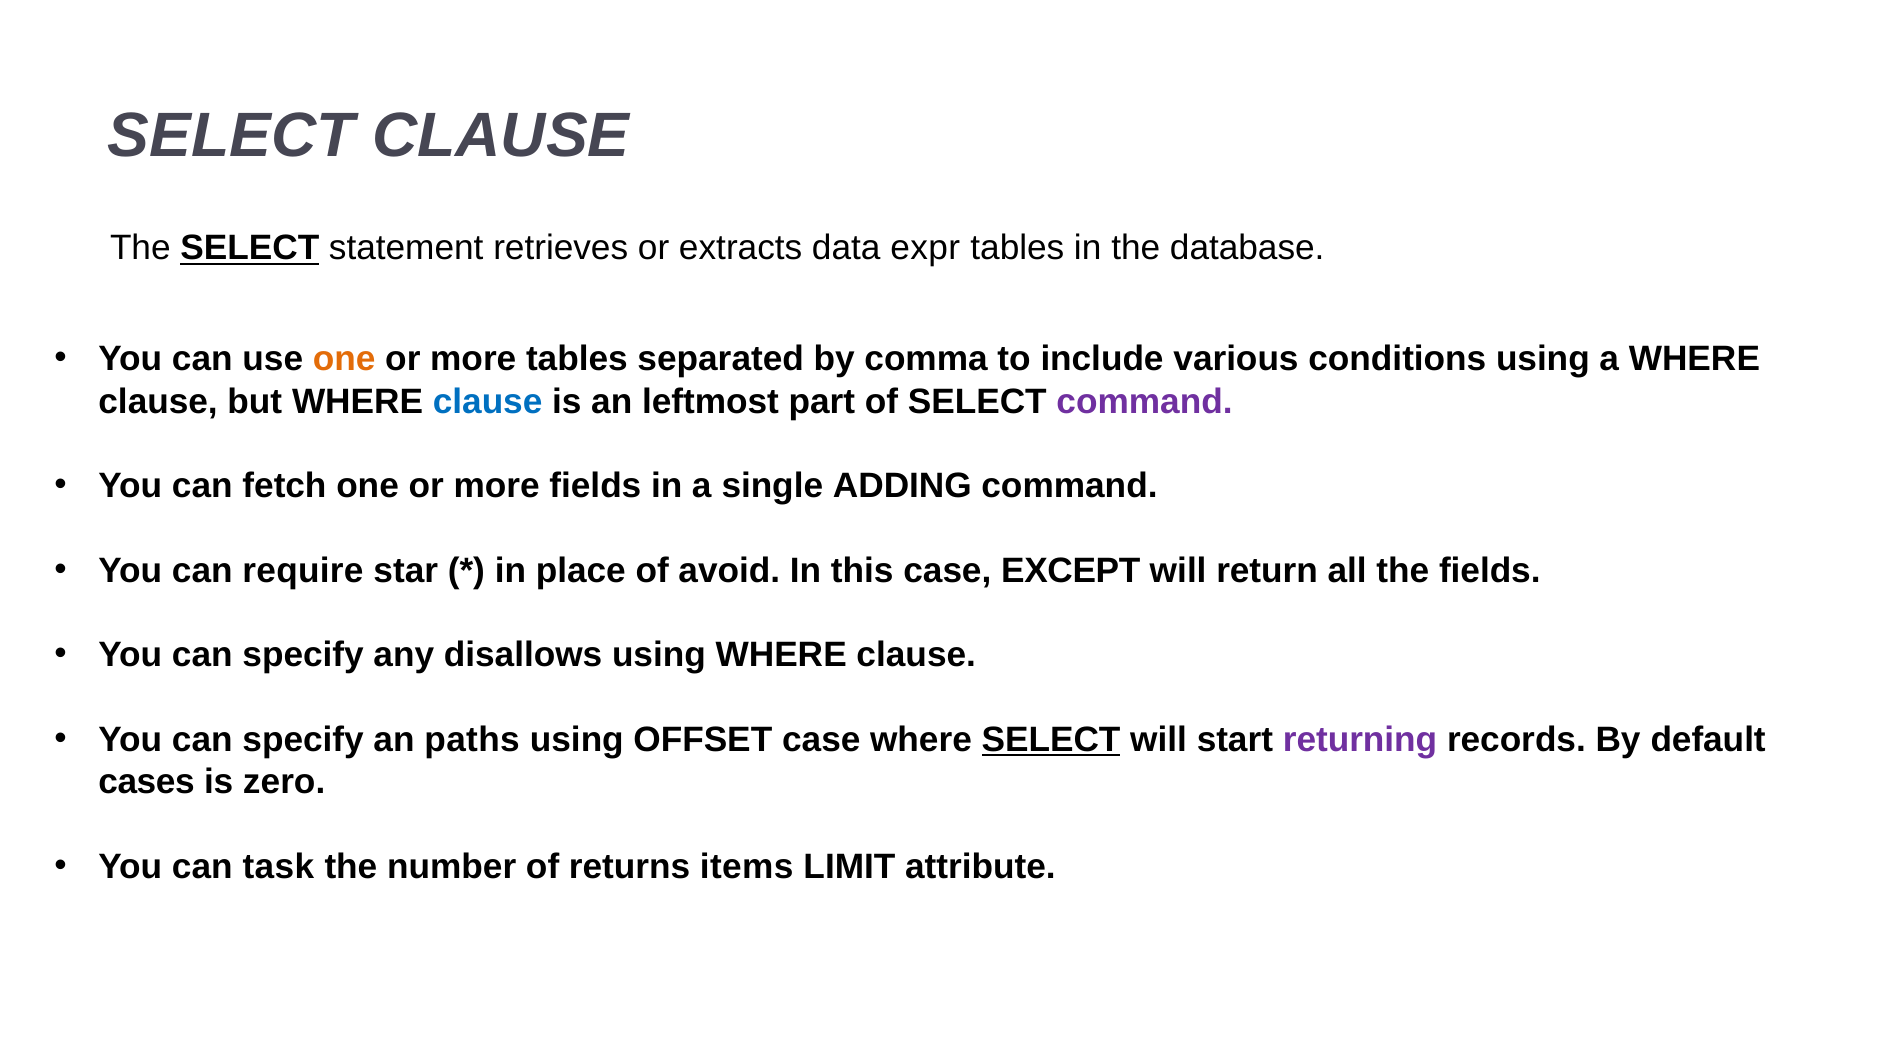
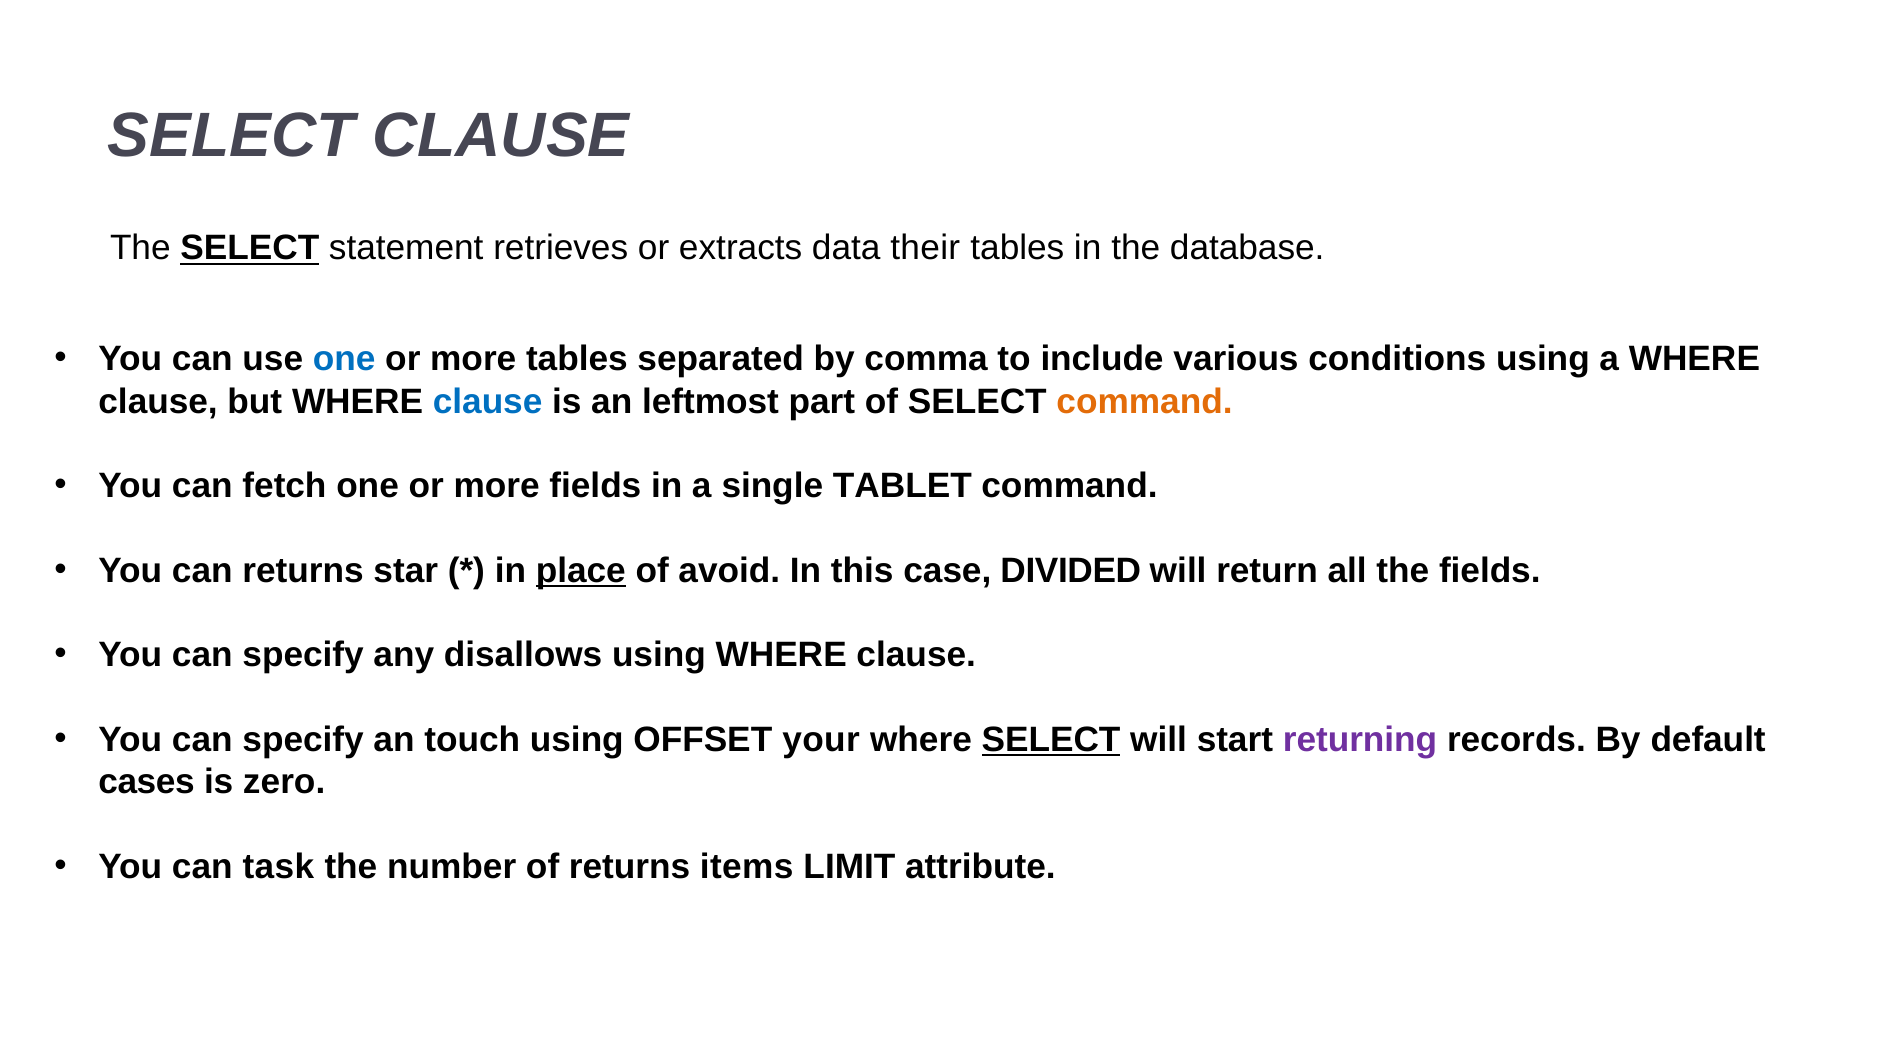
expr: expr -> their (925, 248)
one colour: orange -> blue (344, 359)
command colour: purple -> orange (1145, 401)
ADDING: ADDING -> TABLET (902, 486)
can require: require -> returns (303, 571)
place underline: none -> present (581, 571)
EXCEPT: EXCEPT -> DIVIDED (1071, 571)
paths: paths -> touch (472, 740)
OFFSET case: case -> your (821, 740)
